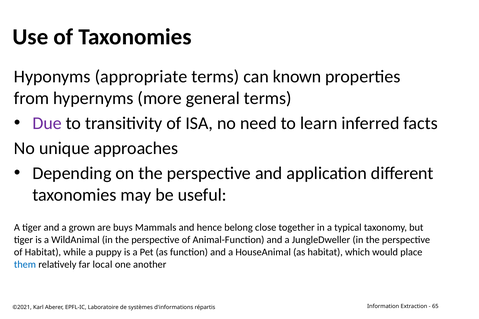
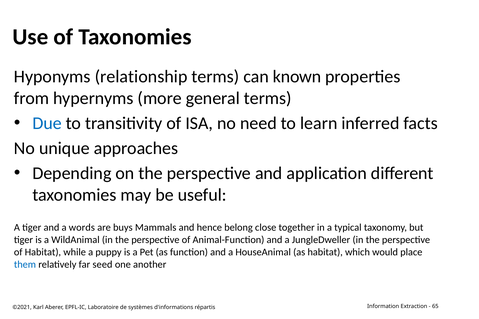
appropriate: appropriate -> relationship (141, 77)
Due colour: purple -> blue (47, 123)
grown: grown -> words (82, 228)
local: local -> seed (102, 265)
